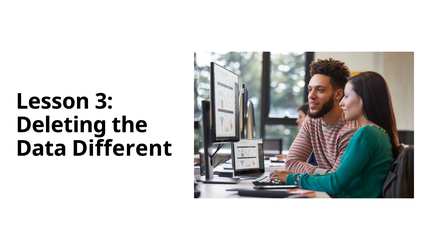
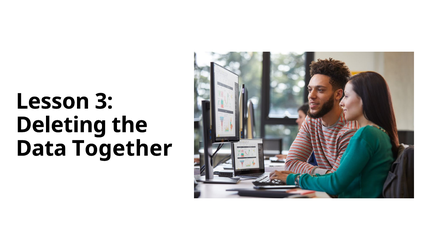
Different: Different -> Together (122, 148)
